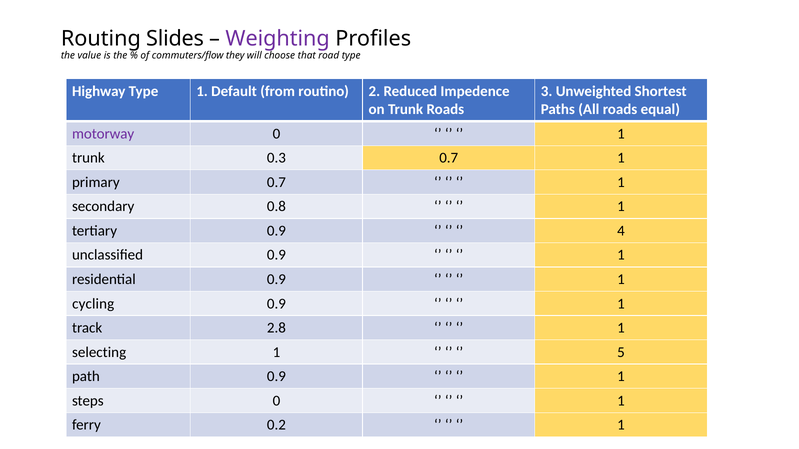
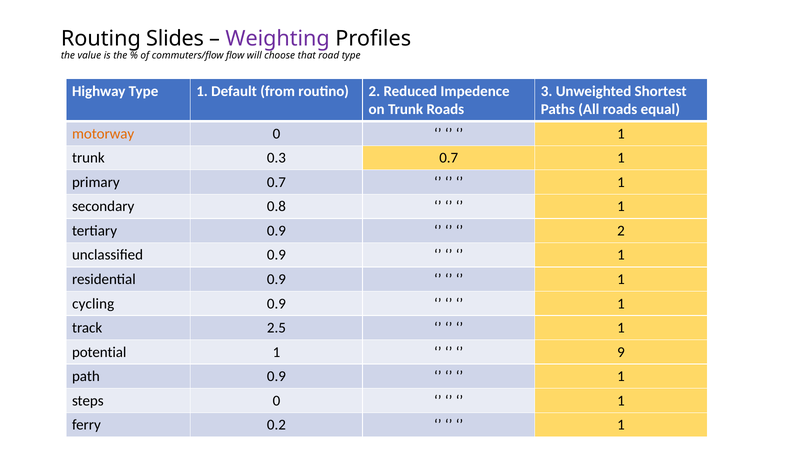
they: they -> flow (235, 56)
motorway colour: purple -> orange (103, 134)
4: 4 -> 2 (621, 231)
2.8: 2.8 -> 2.5 (276, 328)
selecting: selecting -> potential (99, 352)
5: 5 -> 9 (621, 352)
